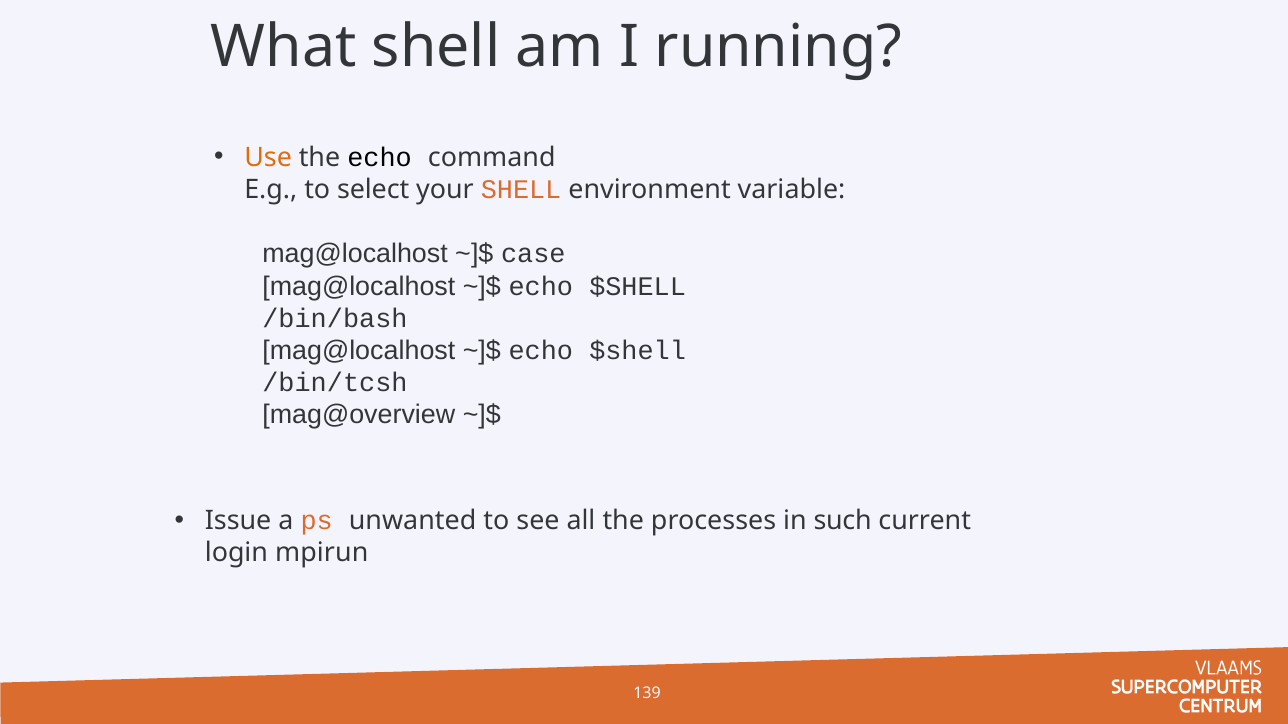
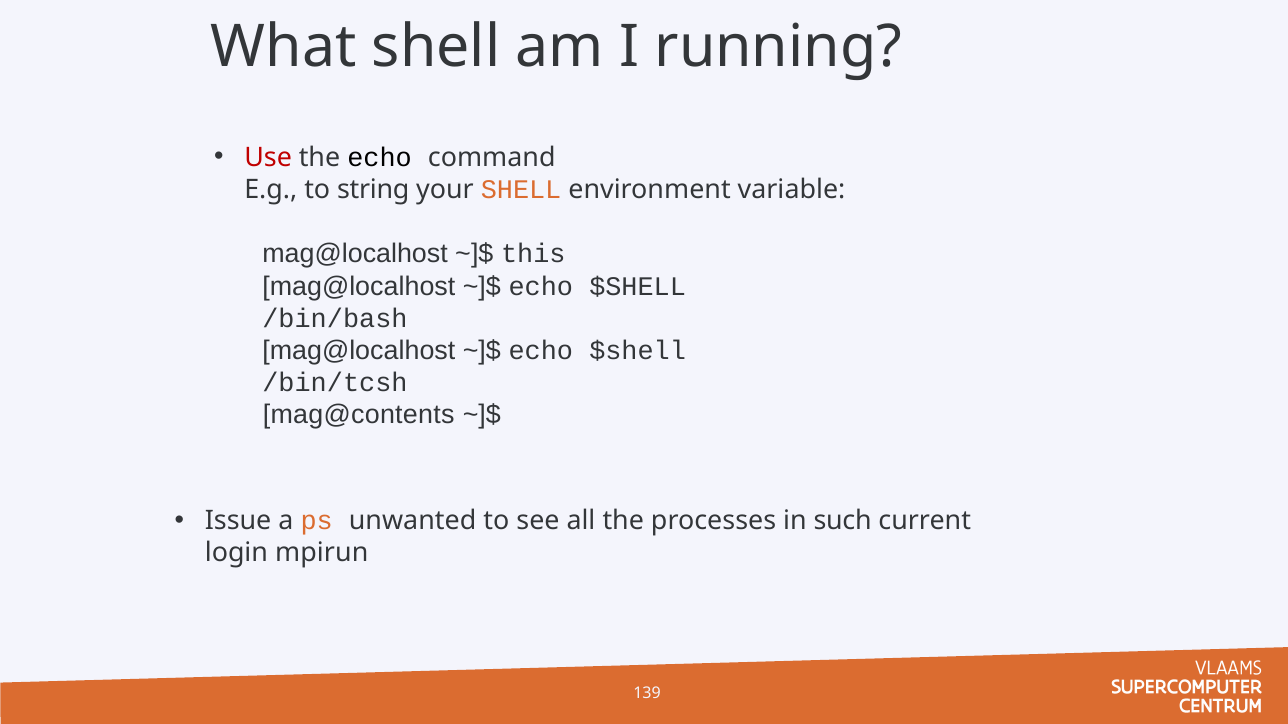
Use colour: orange -> red (268, 158)
select: select -> string (373, 190)
case: case -> this (533, 254)
mag@overview: mag@overview -> mag@contents (359, 415)
